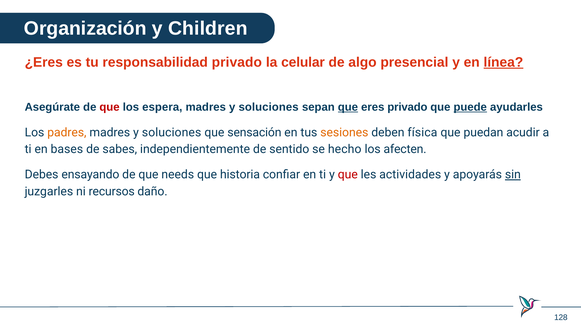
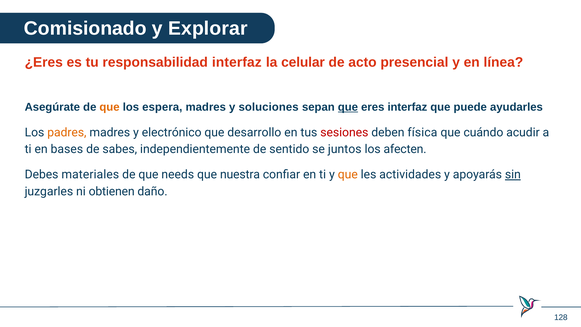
Organización: Organización -> Comisionado (85, 28)
Children: Children -> Explorar (208, 28)
responsabilidad privado: privado -> interfaz (237, 62)
algo: algo -> acto (362, 62)
línea underline: present -> none (503, 62)
que colour: red -> orange (110, 107)
eres privado: privado -> interfaz (407, 107)
puede underline: present -> none (470, 107)
soluciones: soluciones -> electrónico (172, 132)
sensación: sensación -> desarrollo (254, 132)
sesiones colour: orange -> red (344, 132)
puedan: puedan -> cuándo (483, 132)
hecho: hecho -> juntos (345, 149)
ensayando: ensayando -> materiales (90, 175)
historia: historia -> nuestra (240, 175)
que colour: red -> orange (348, 175)
recursos: recursos -> obtienen (112, 191)
